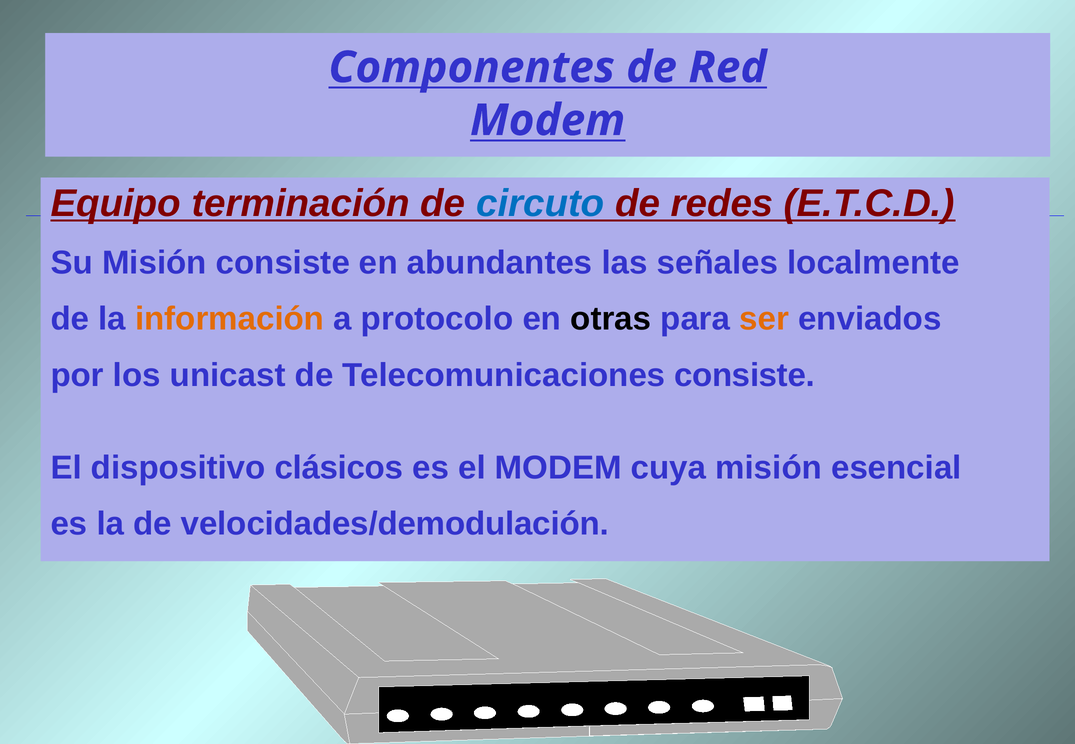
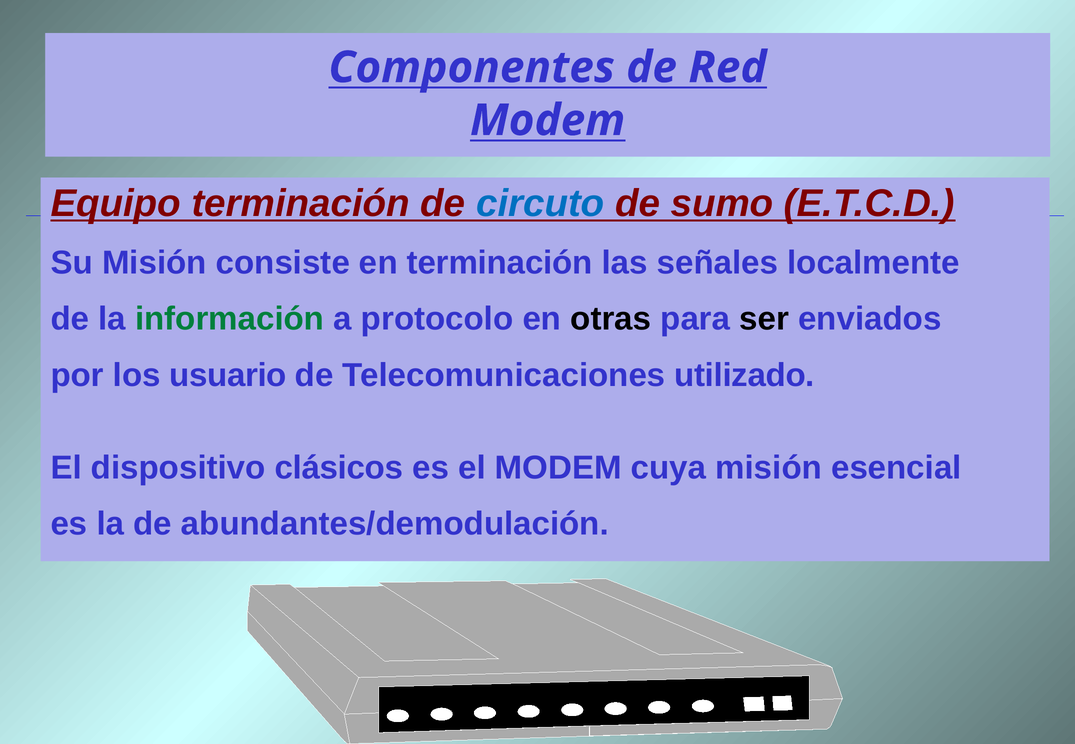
redes: redes -> sumo (722, 204)
en abundantes: abundantes -> terminación (500, 263)
información colour: orange -> green (230, 319)
ser colour: orange -> black (764, 319)
unicast: unicast -> usuario (228, 375)
Telecomunicaciones consiste: consiste -> utilizado (745, 375)
velocidades/demodulación: velocidades/demodulación -> abundantes/demodulación (395, 524)
